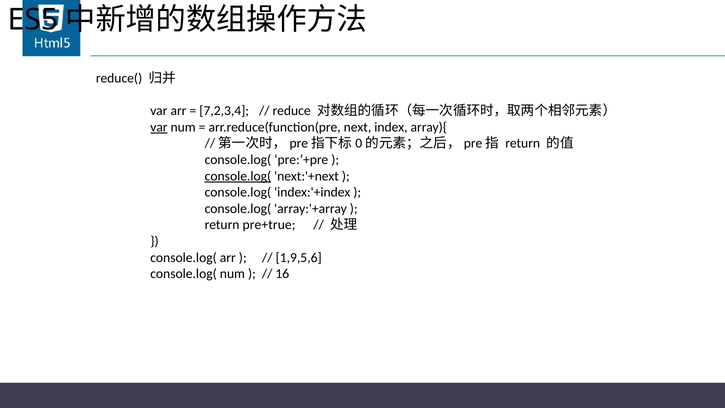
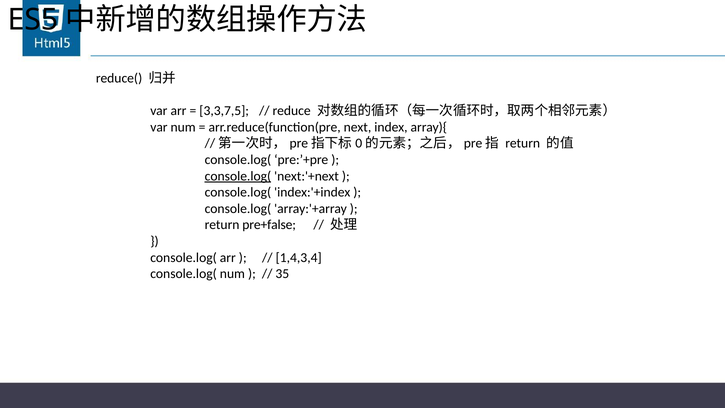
7,2,3,4: 7,2,3,4 -> 3,3,7,5 (224, 111)
var underline: present -> none (159, 127)
pre+true: pre+true -> pre+false (269, 225)
1,9,5,6: 1,9,5,6 -> 1,4,3,4 (299, 258)
16: 16 -> 35 (282, 274)
